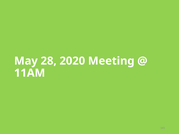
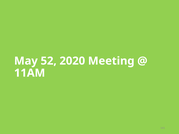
28: 28 -> 52 (49, 61)
